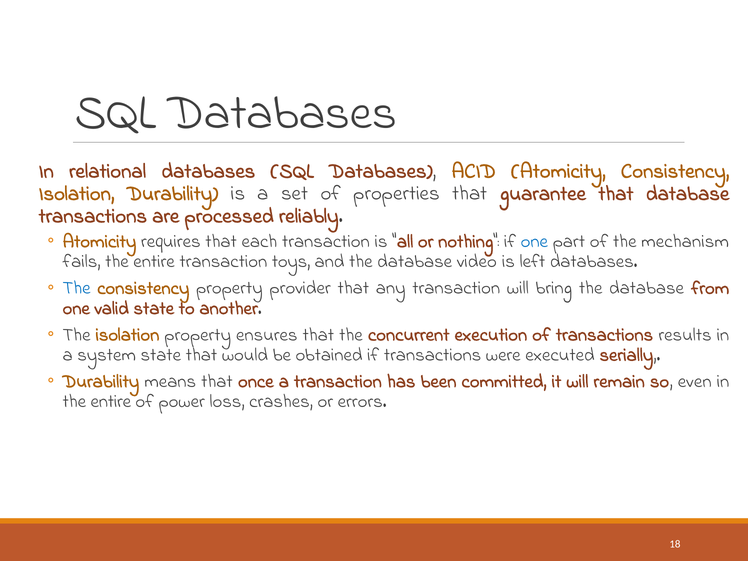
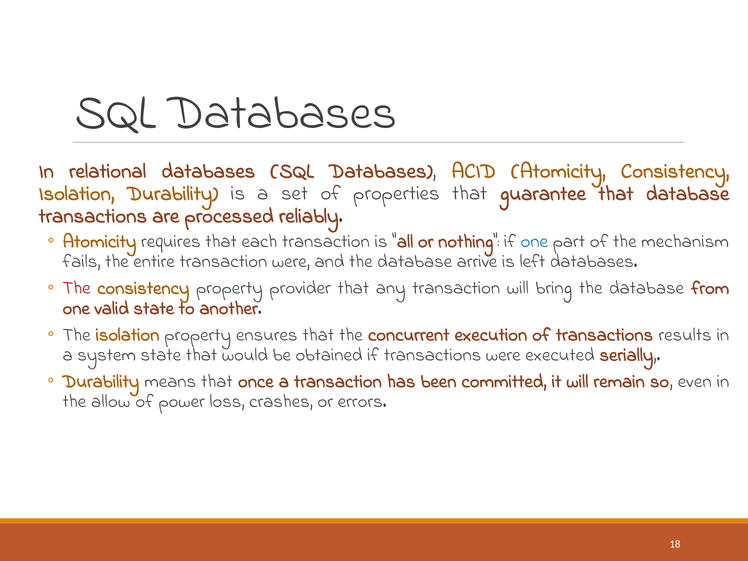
transaction toys: toys -> were (291, 261)
video: video -> arrive (477, 261)
The colour: blue -> red (77, 288)
entire: entire -> allow (111, 401)
